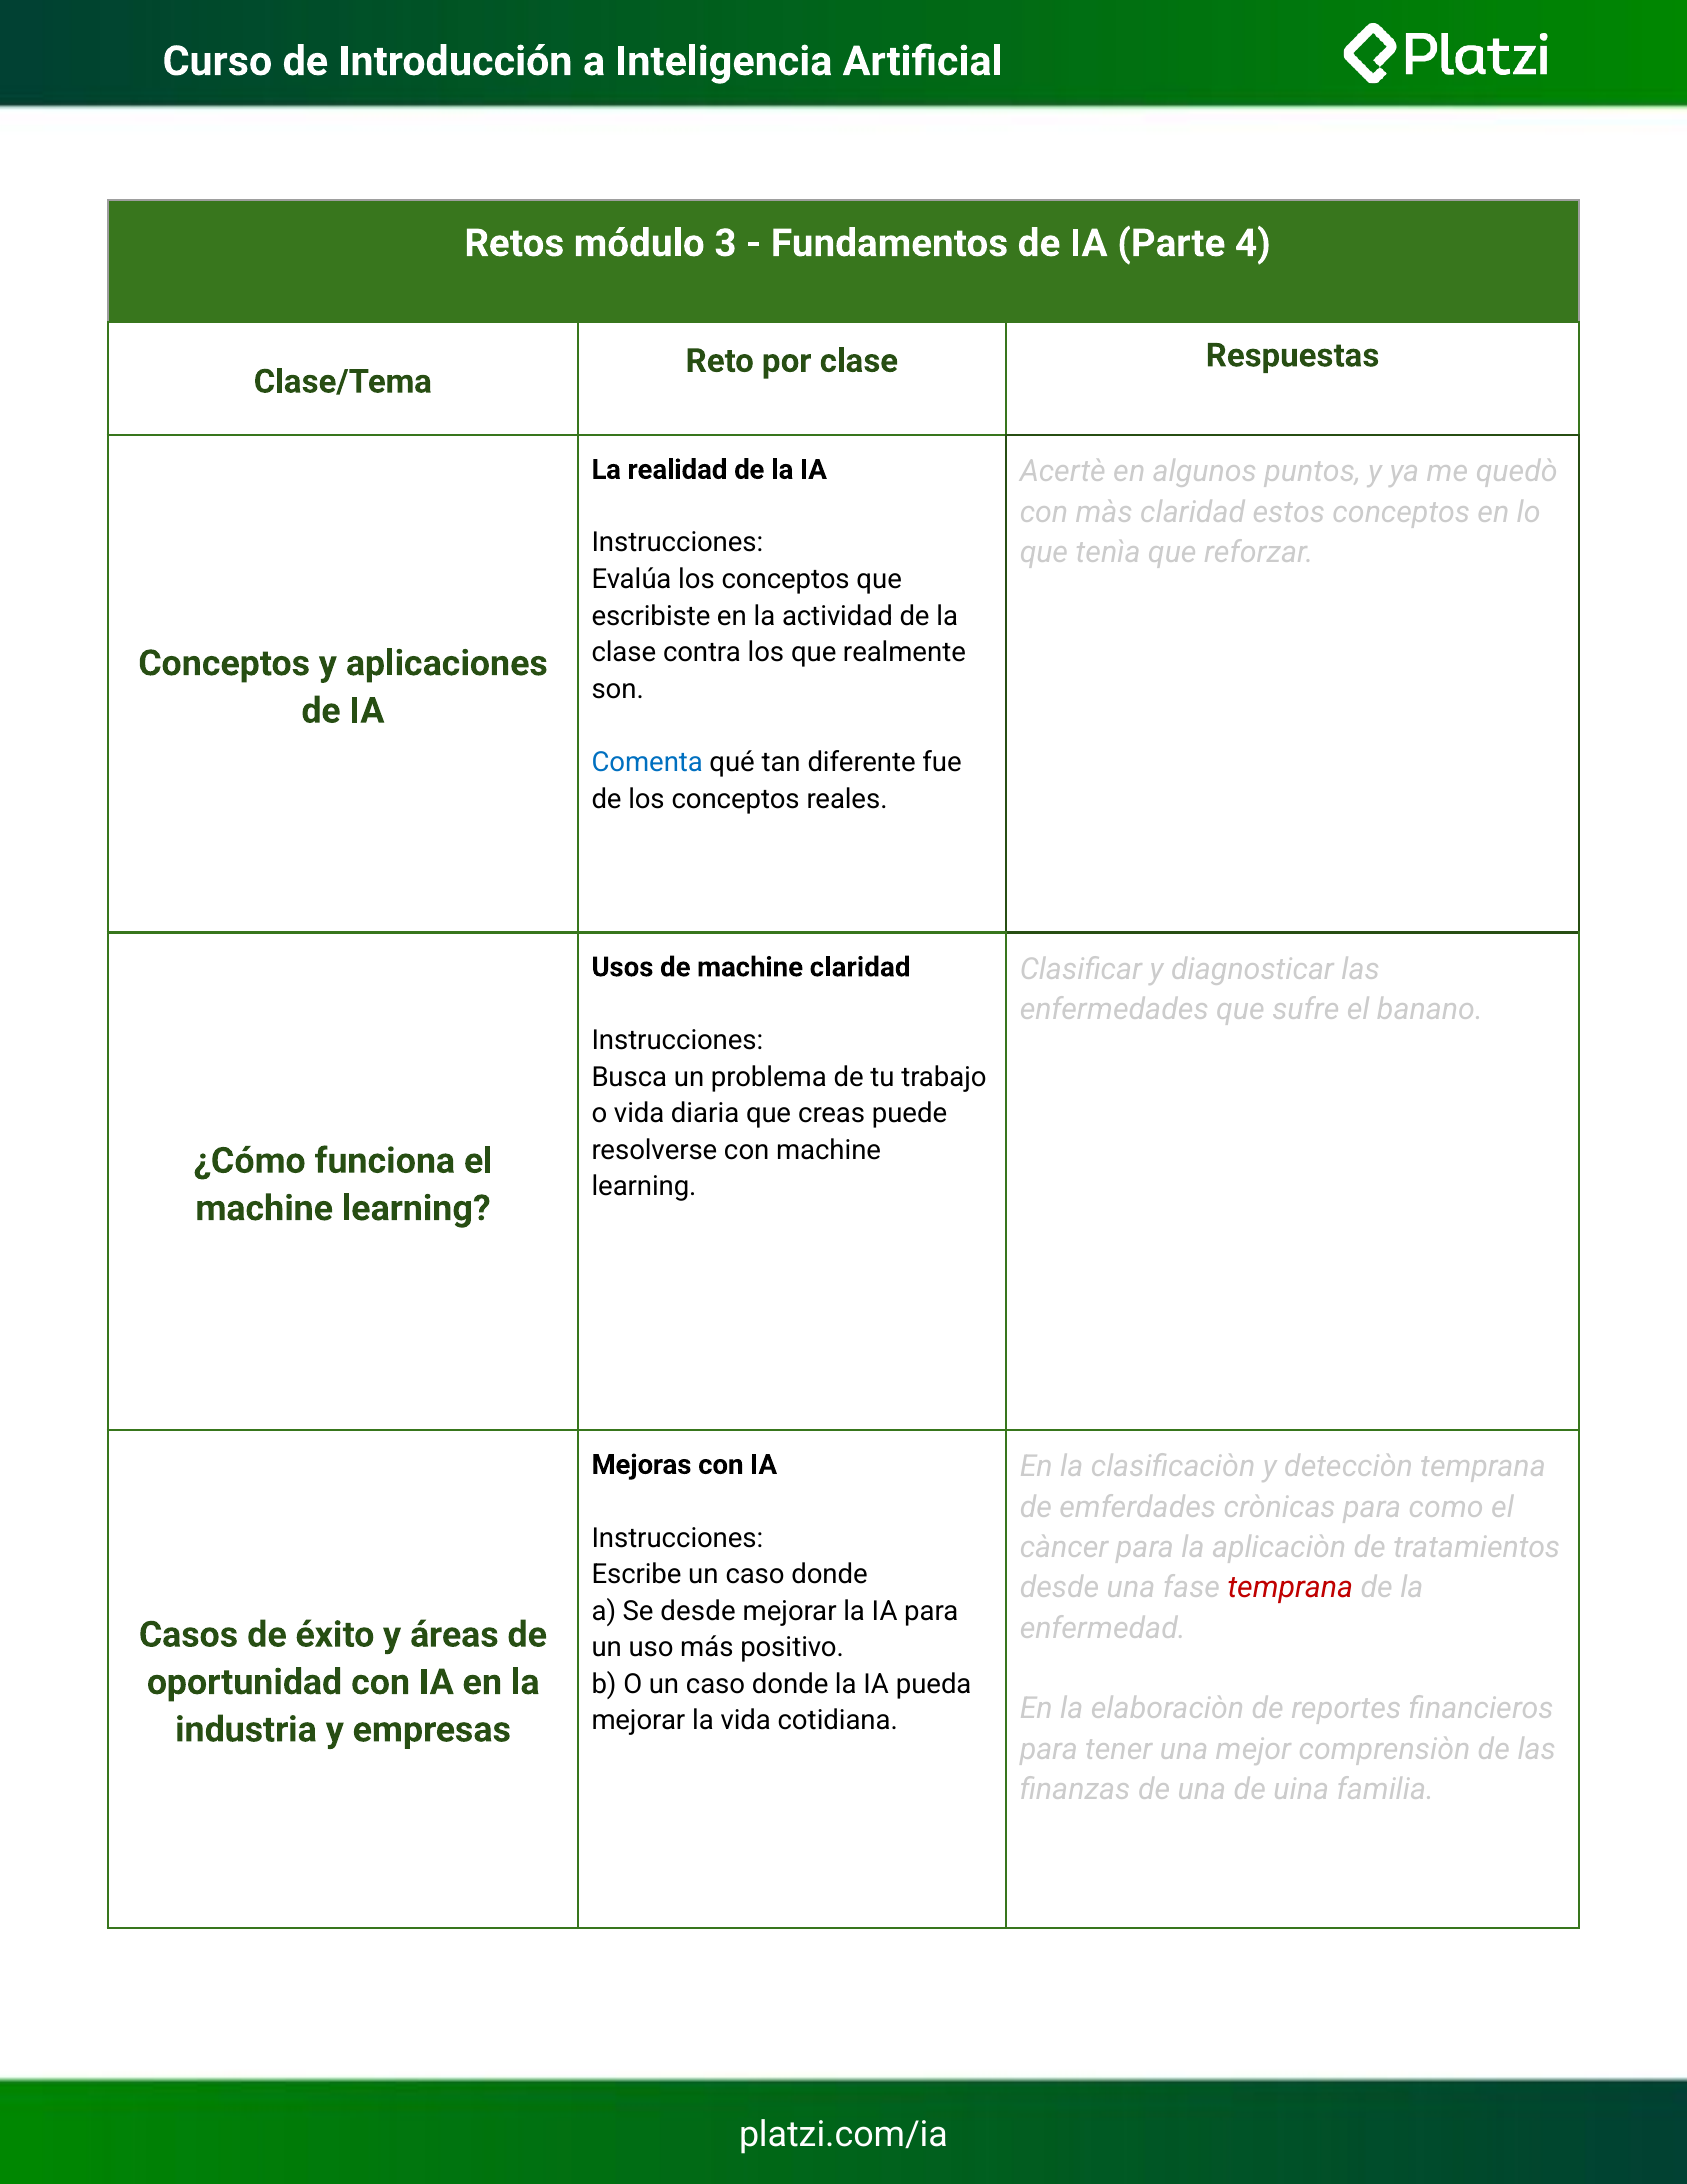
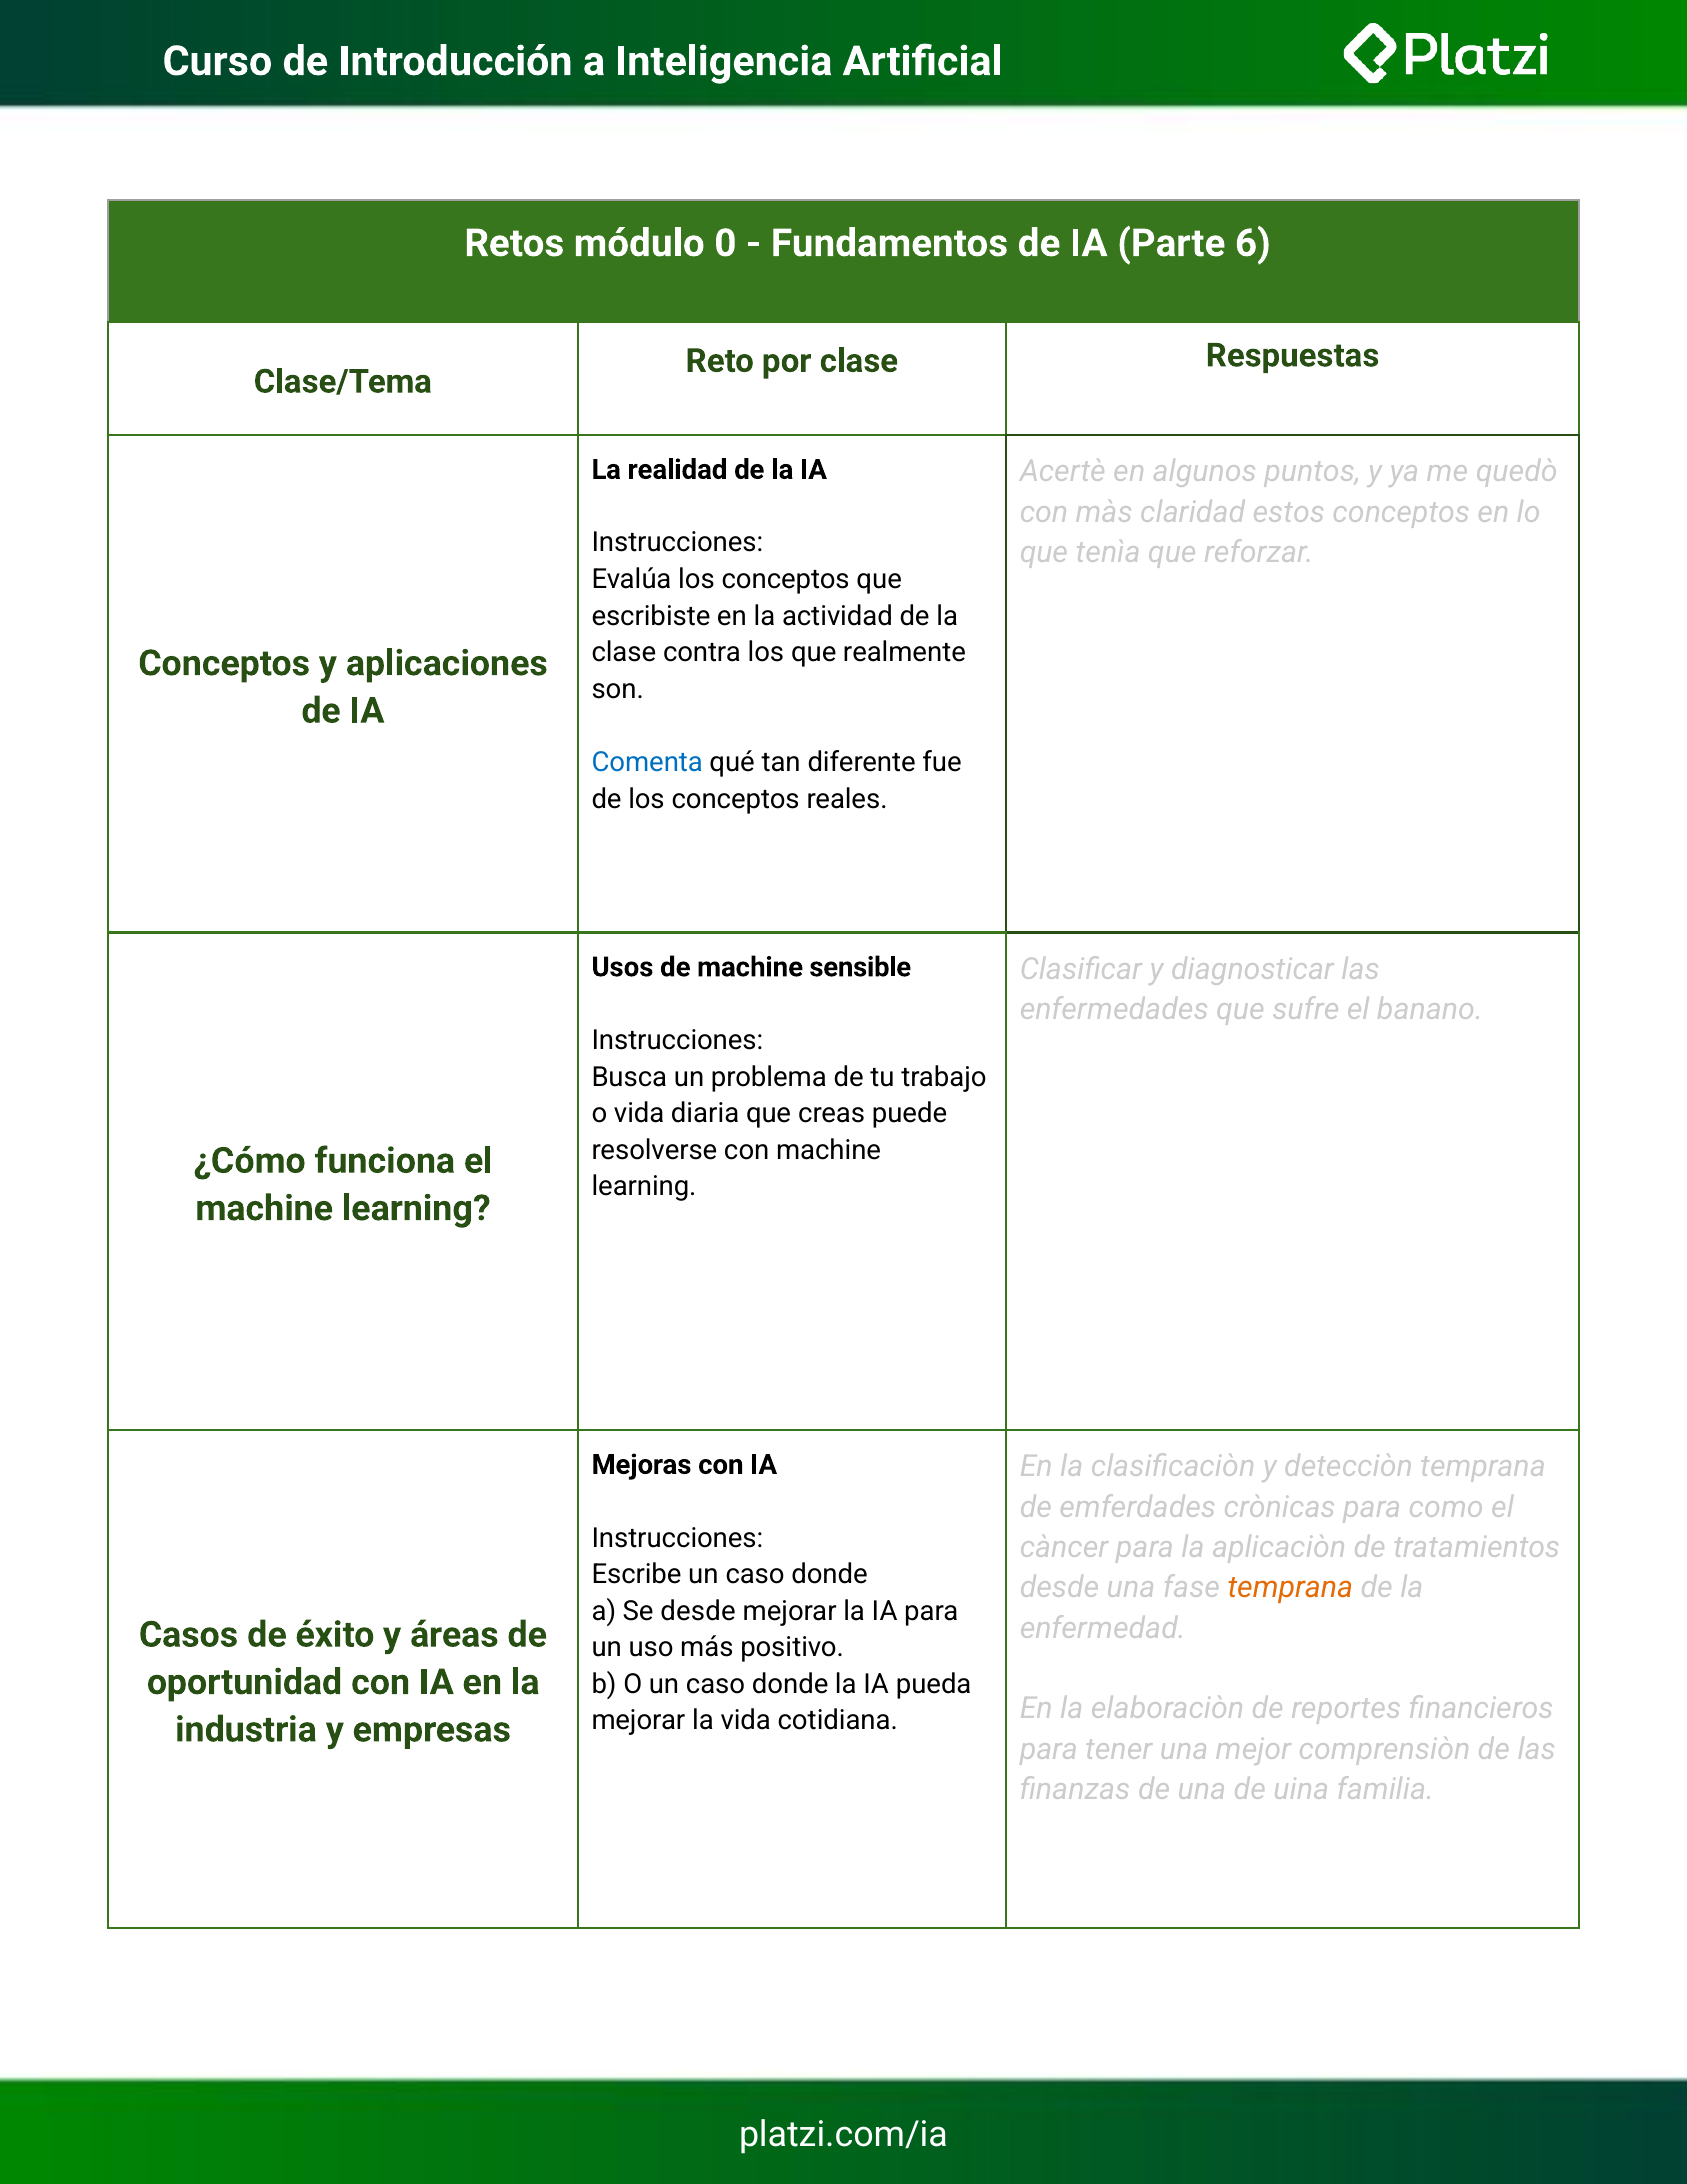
3: 3 -> 0 (725, 243)
4: 4 -> 6 (1253, 243)
machine claridad: claridad -> sensible (860, 967)
temprana colour: red -> orange (1290, 1587)
